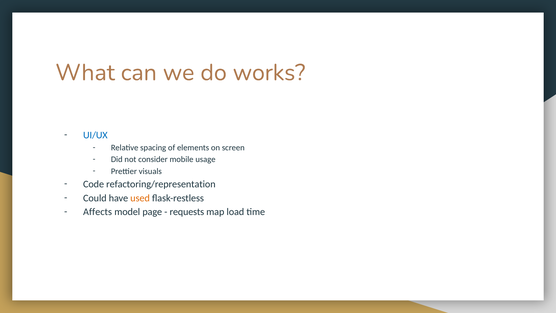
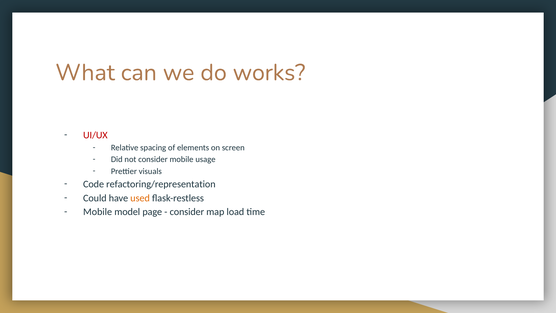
UI/UX colour: blue -> red (95, 135)
Affects: Affects -> Mobile (98, 212)
requests: requests -> consider (187, 212)
